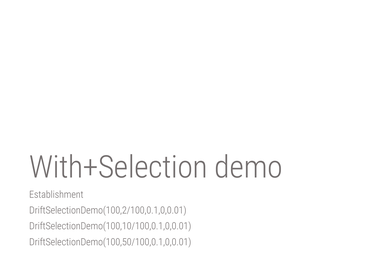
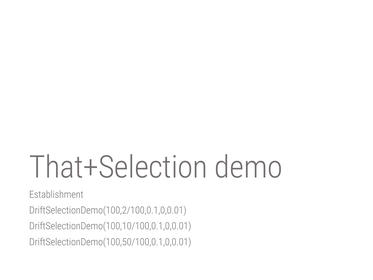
With+Selection: With+Selection -> That+Selection (118, 167)
